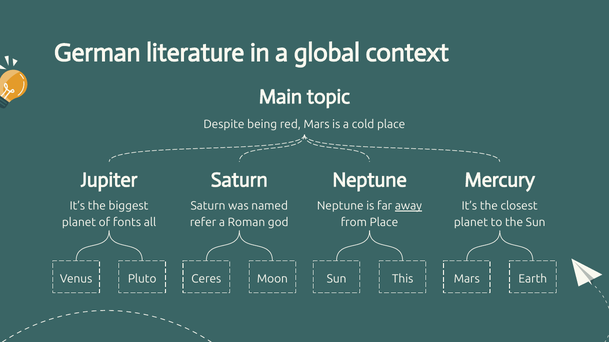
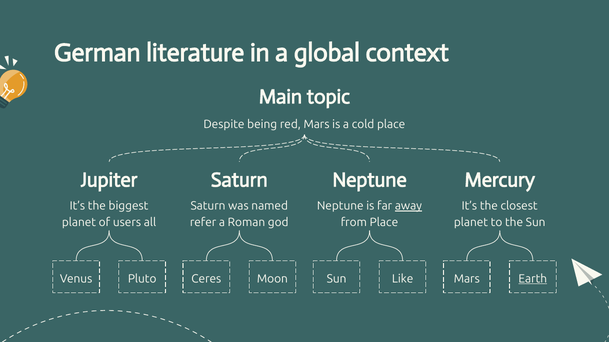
fonts: fonts -> users (127, 223)
This: This -> Like (403, 279)
Earth underline: none -> present (533, 279)
